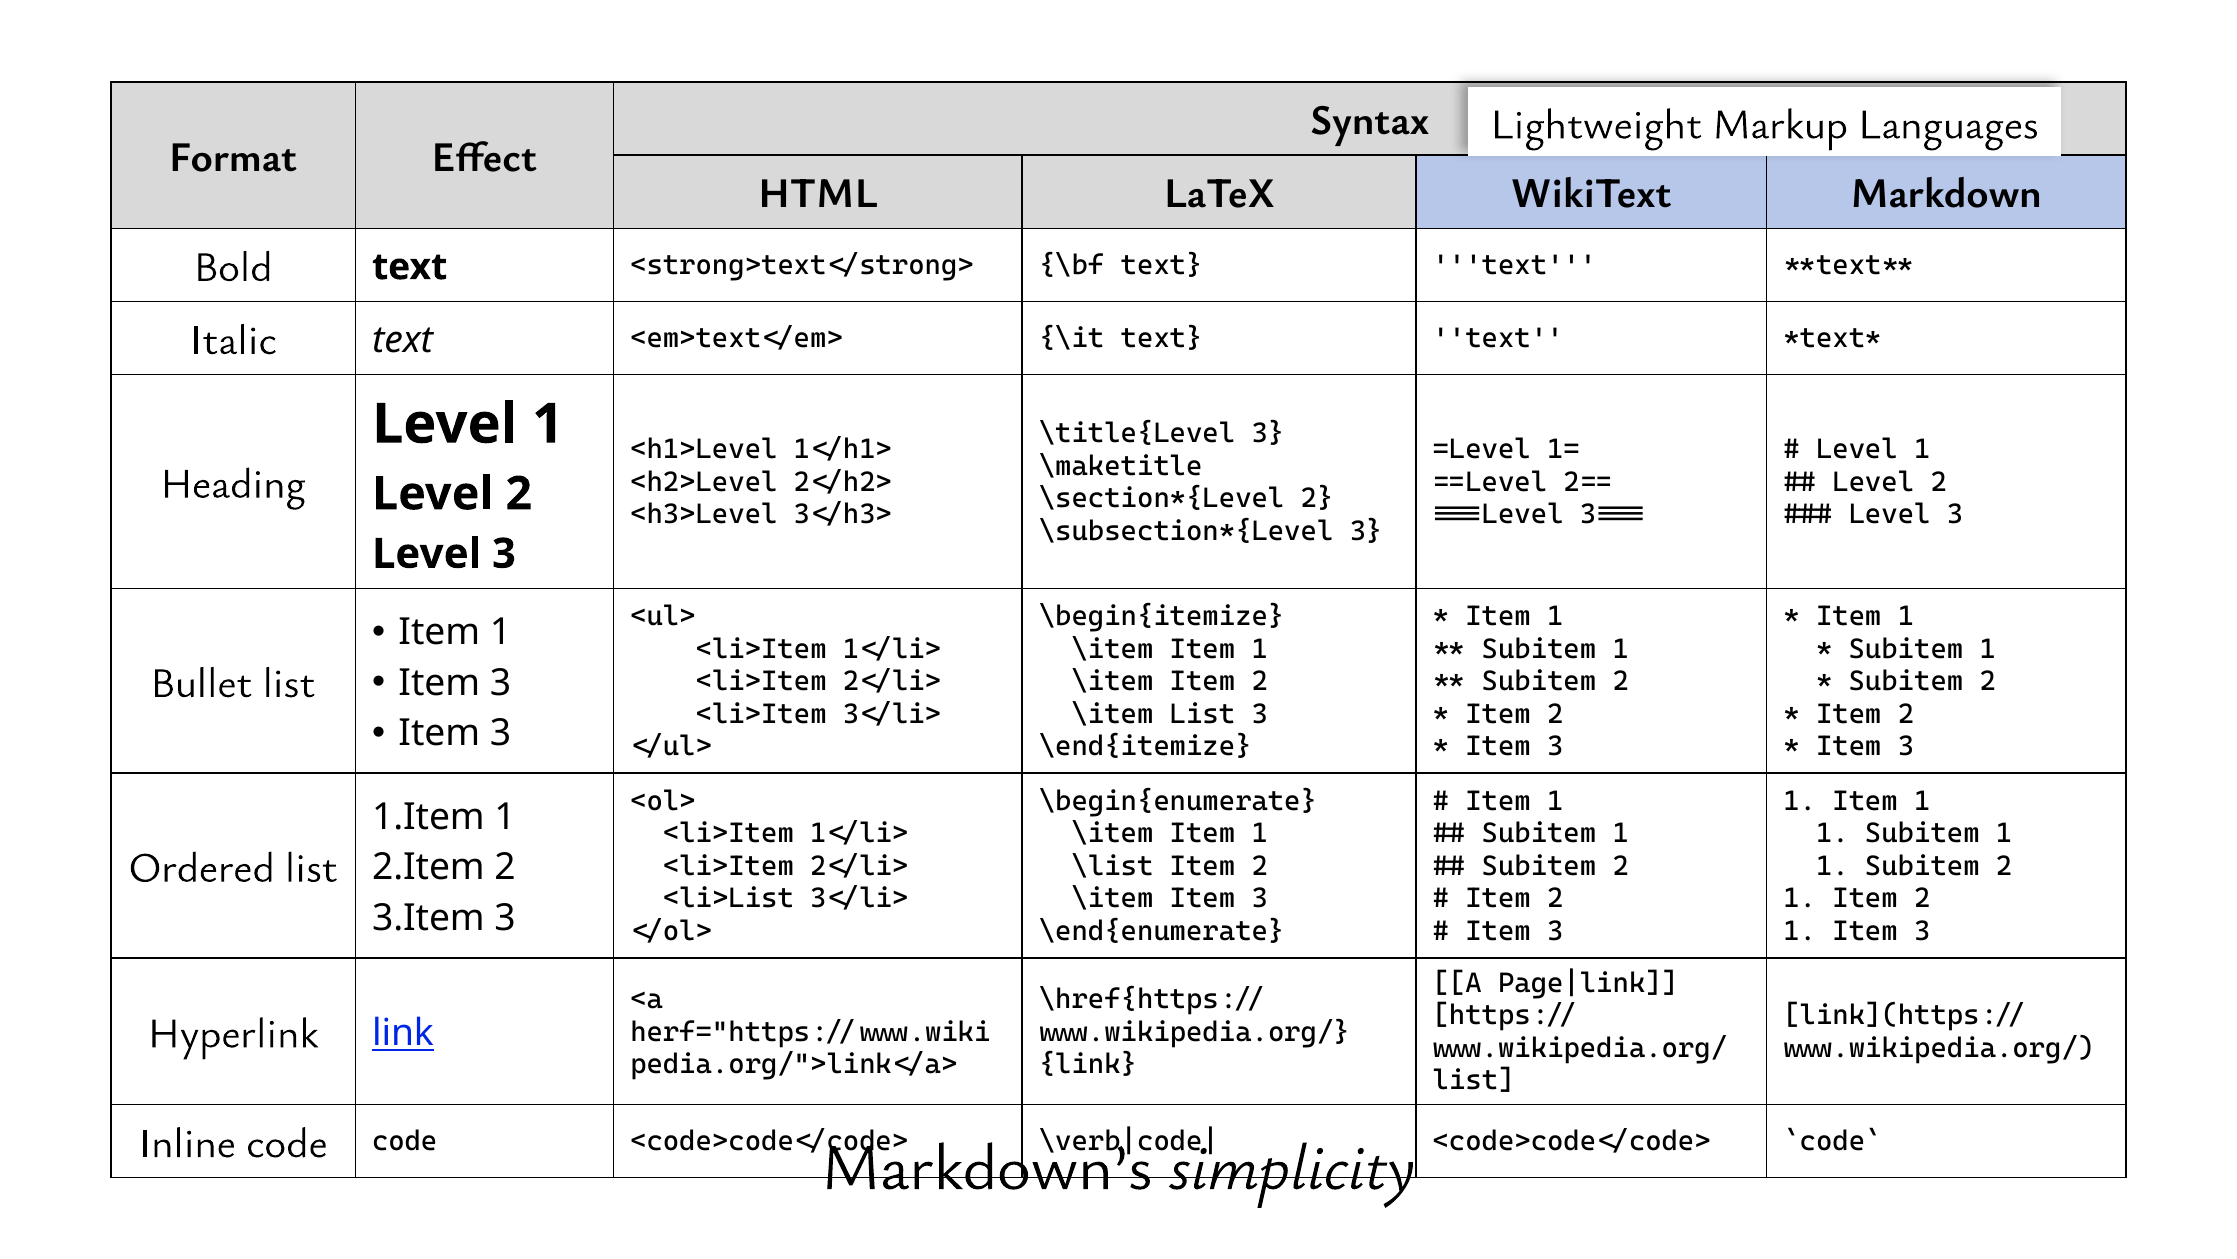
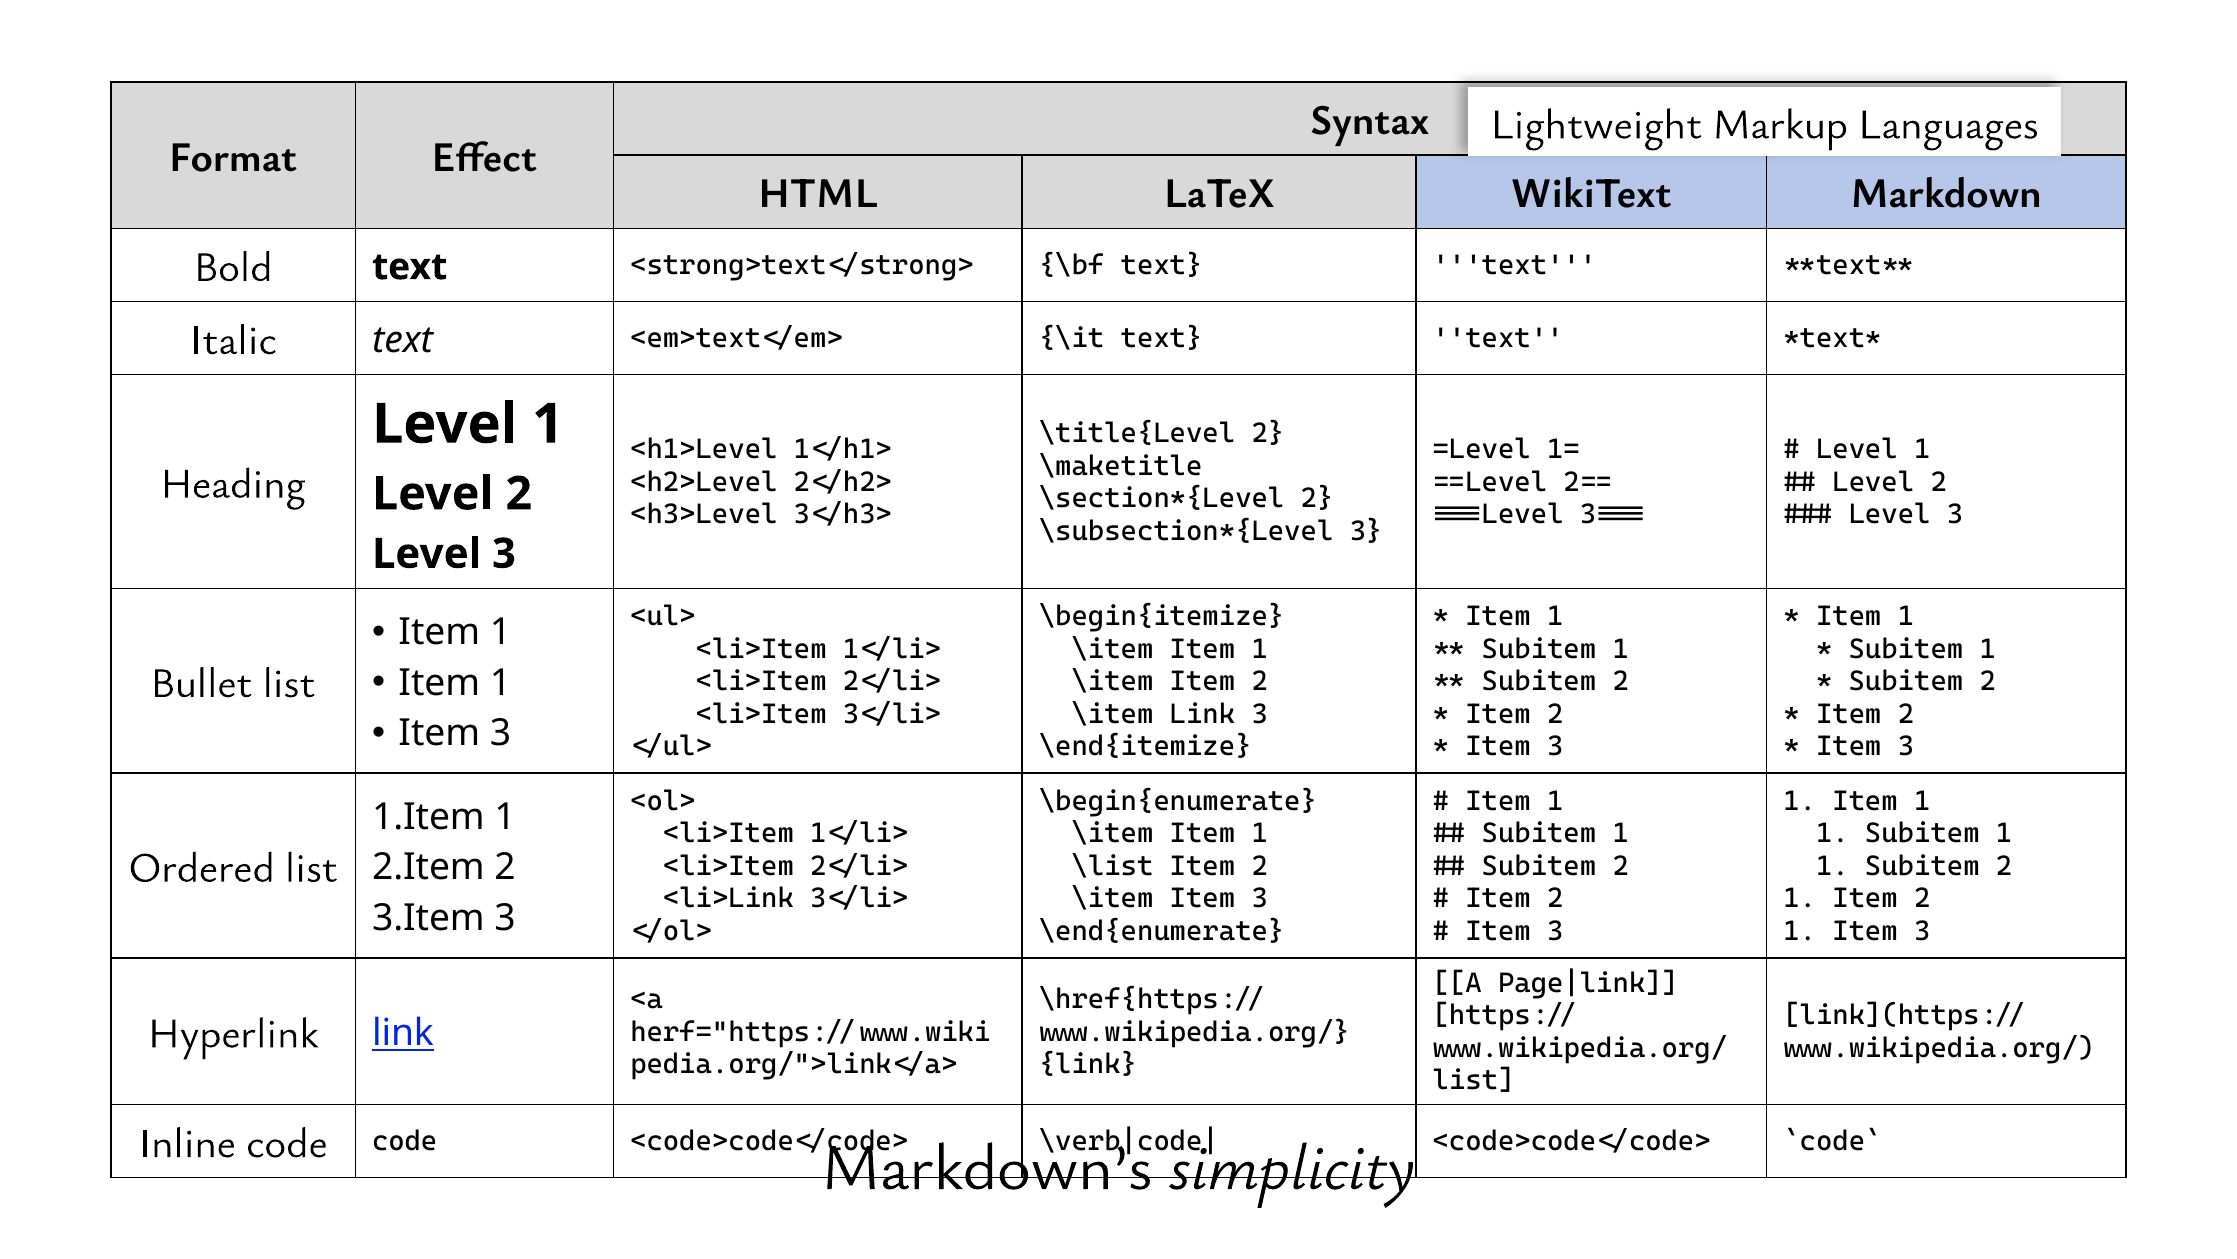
\title{Level 3: 3 -> 2 (1268, 433)
3: 3 -> 1 (500, 683)
\item List: List -> Link (1202, 714)
<li>List: <li>List -> <li>Link (728, 898)
